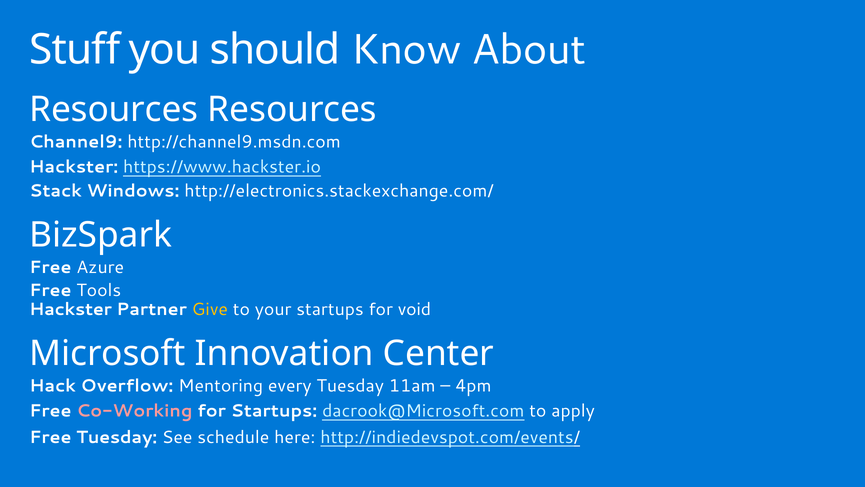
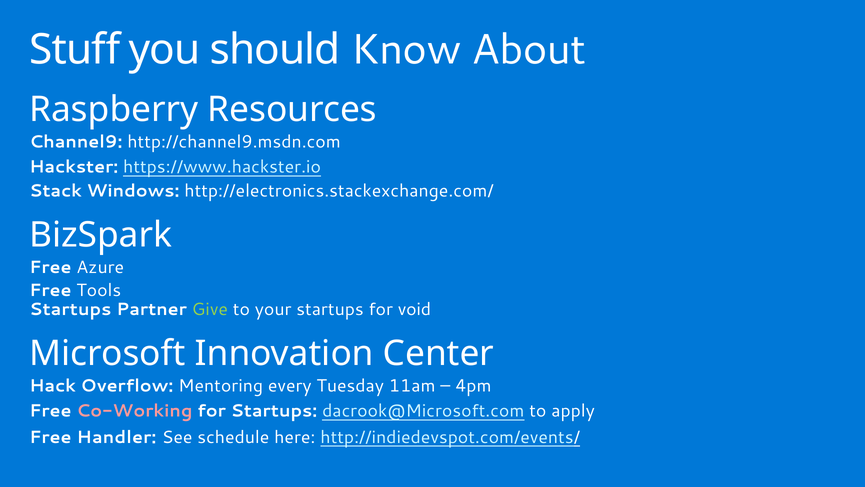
Resources: Resources -> Raspberry (114, 110)
Hackster: Hackster -> Startups (70, 309)
Give colour: yellow -> light green (210, 309)
Free Tuesday: Tuesday -> Handler (117, 437)
